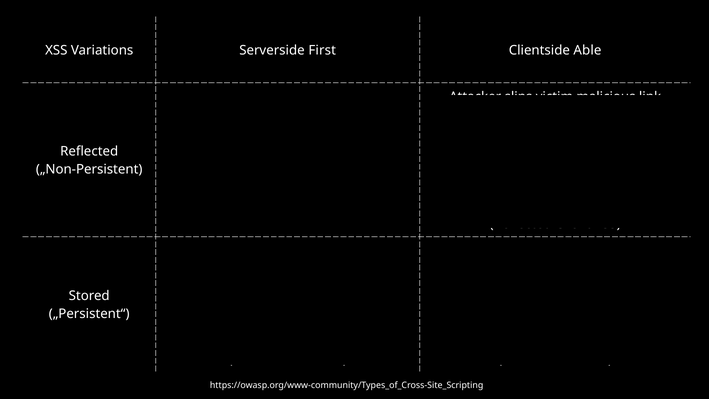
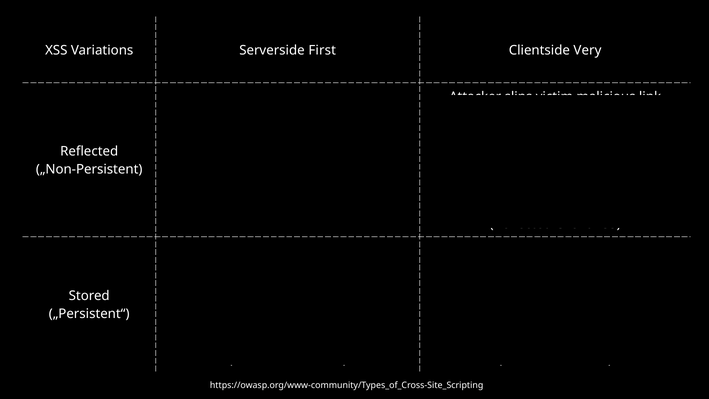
Able: Able -> Very (587, 50)
